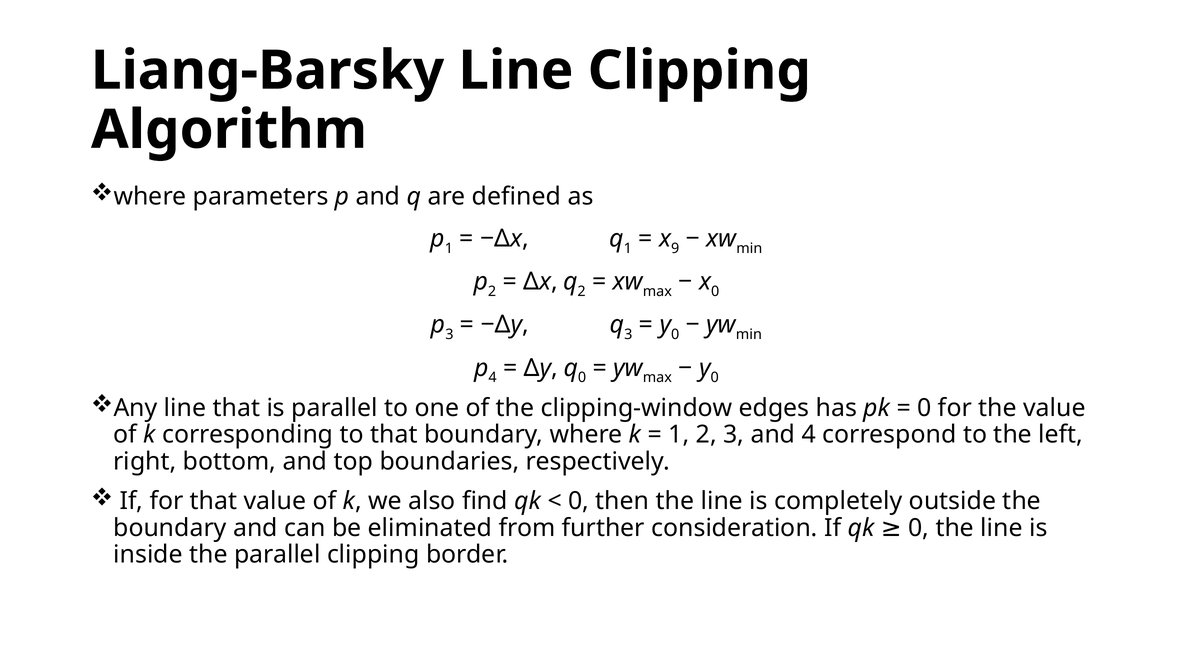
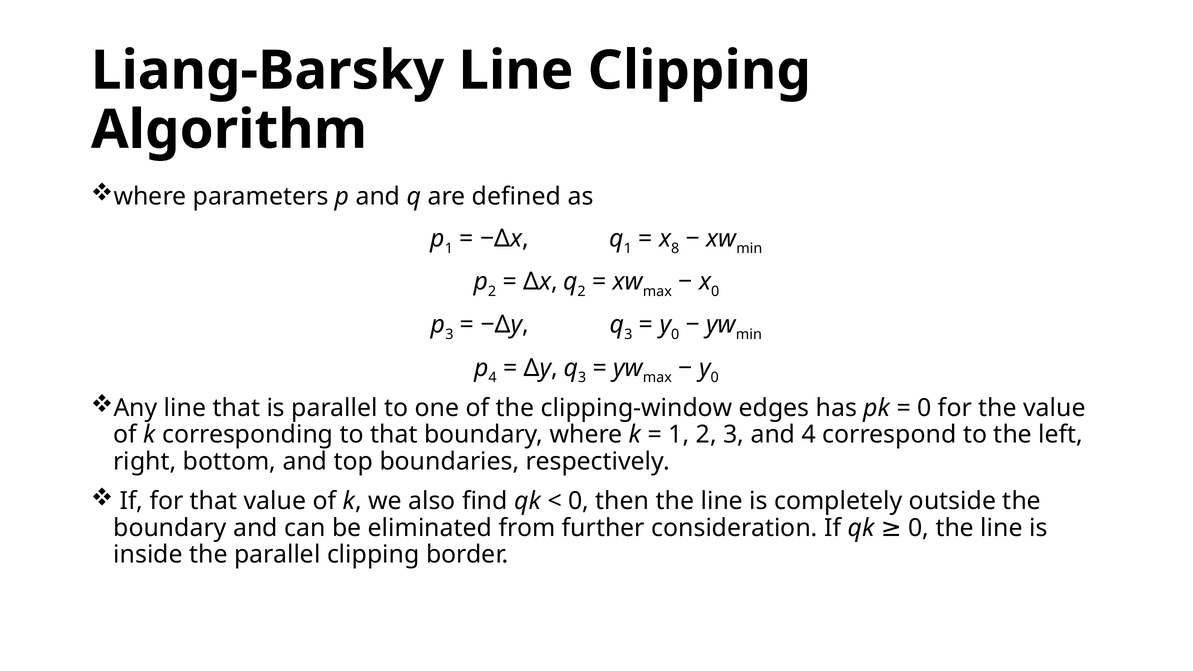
9: 9 -> 8 (675, 248)
0: 0 -> 3 (582, 377)
